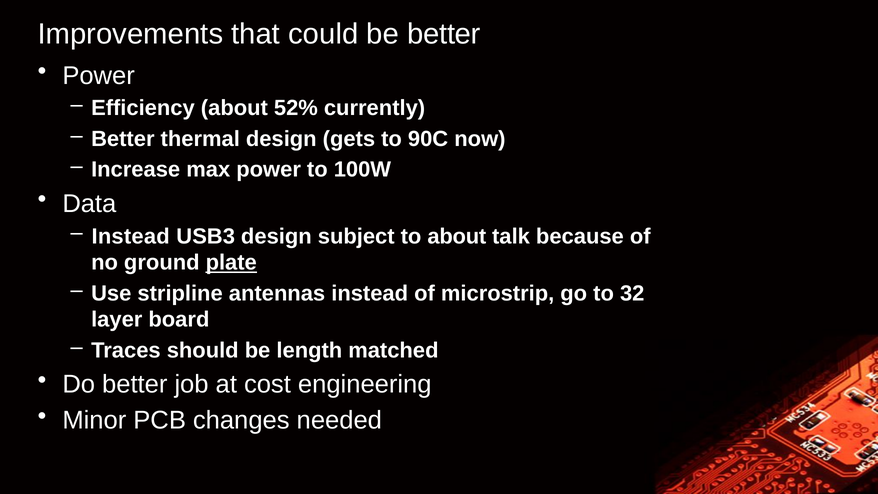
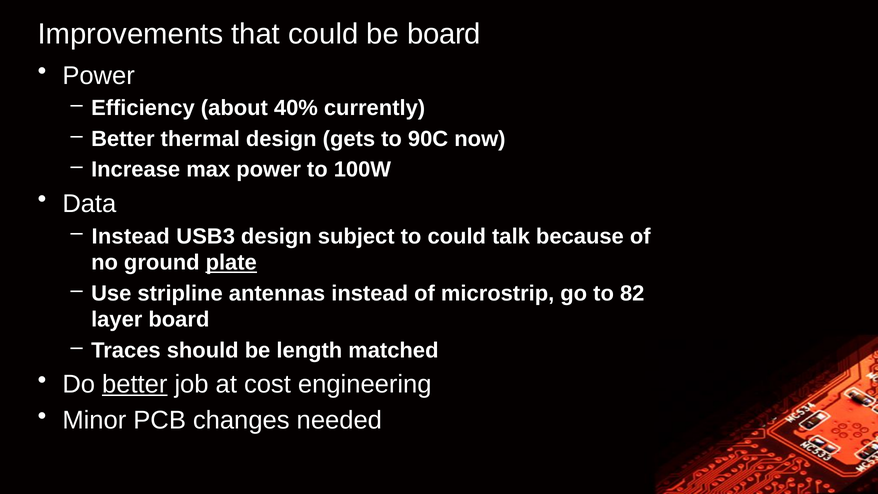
be better: better -> board (444, 34)
52%: 52% -> 40% (296, 108)
to about: about -> could (457, 236)
32: 32 -> 82 (632, 293)
better underline: none -> present (135, 384)
